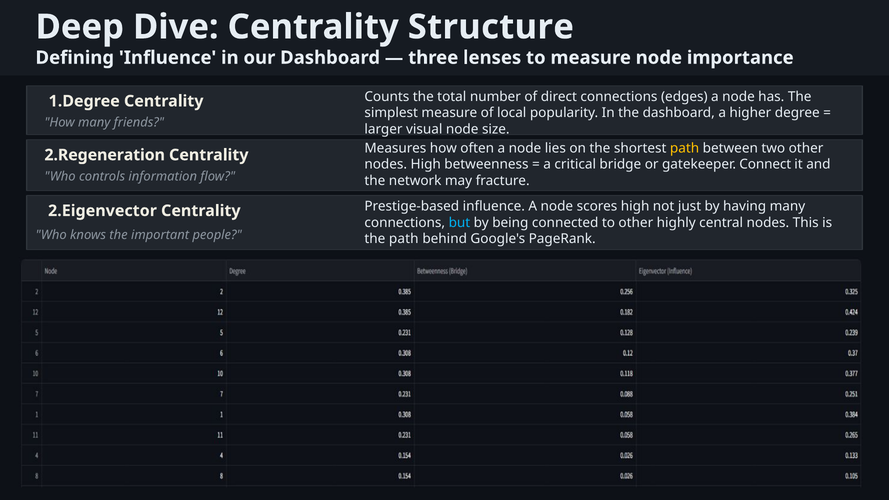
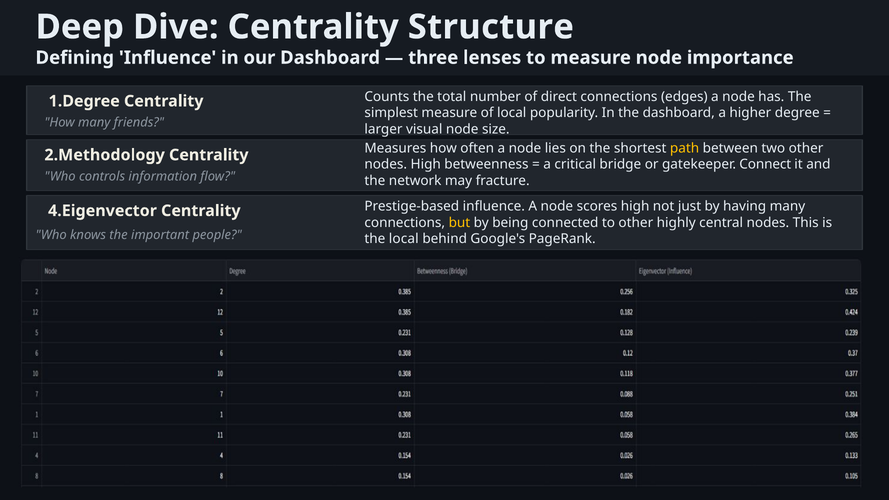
2.Regeneration: 2.Regeneration -> 2.Methodology (105, 155)
2.Eigenvector: 2.Eigenvector -> 4.Eigenvector (102, 211)
but colour: light blue -> yellow (459, 223)
the path: path -> local (404, 239)
